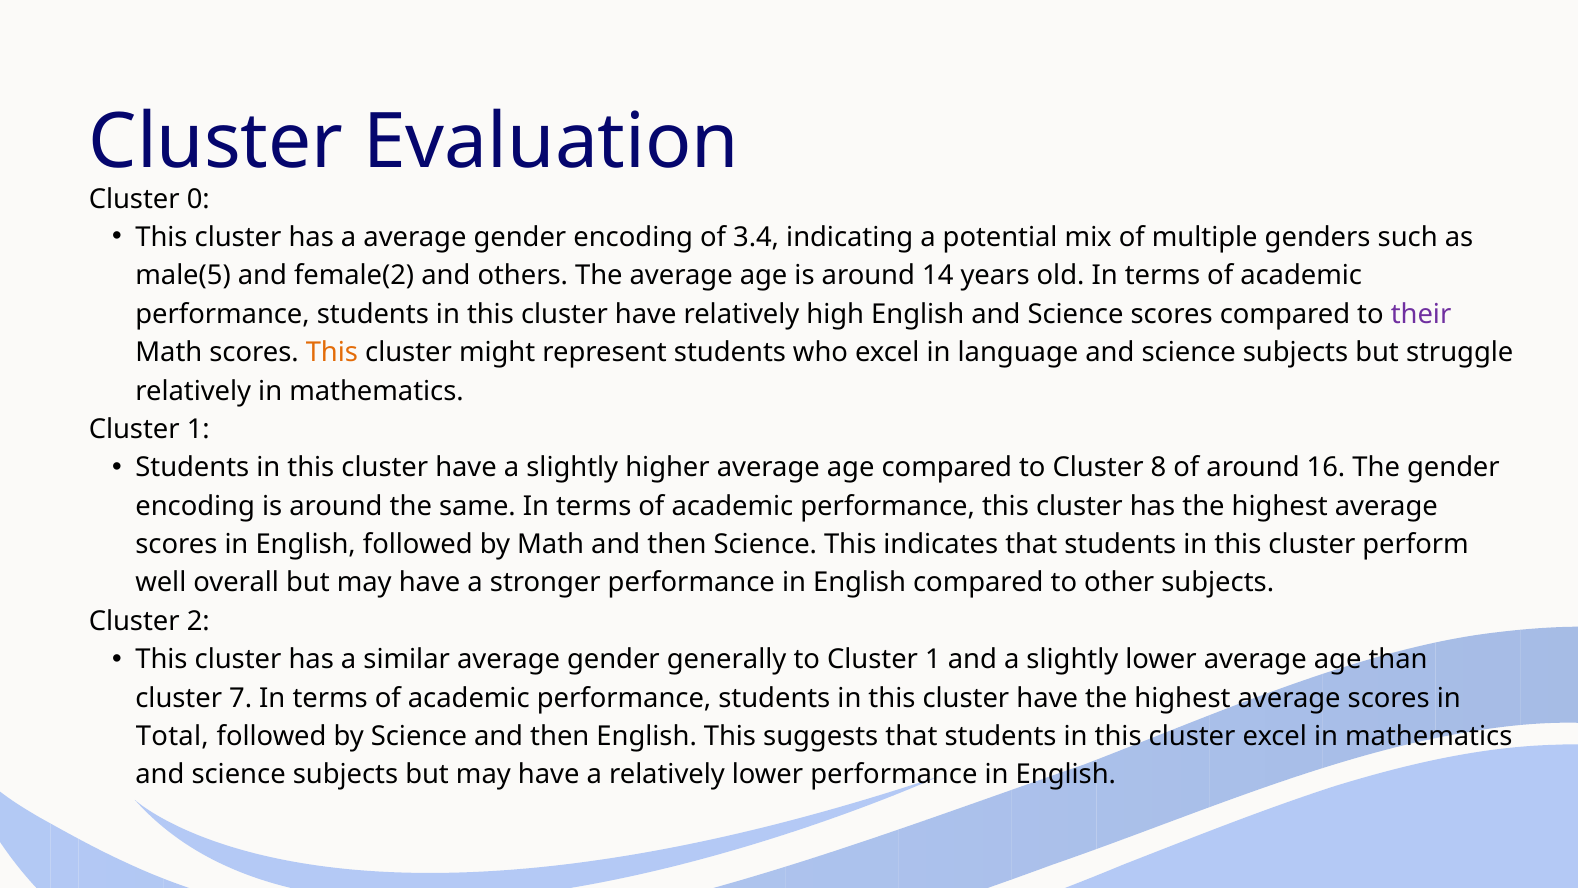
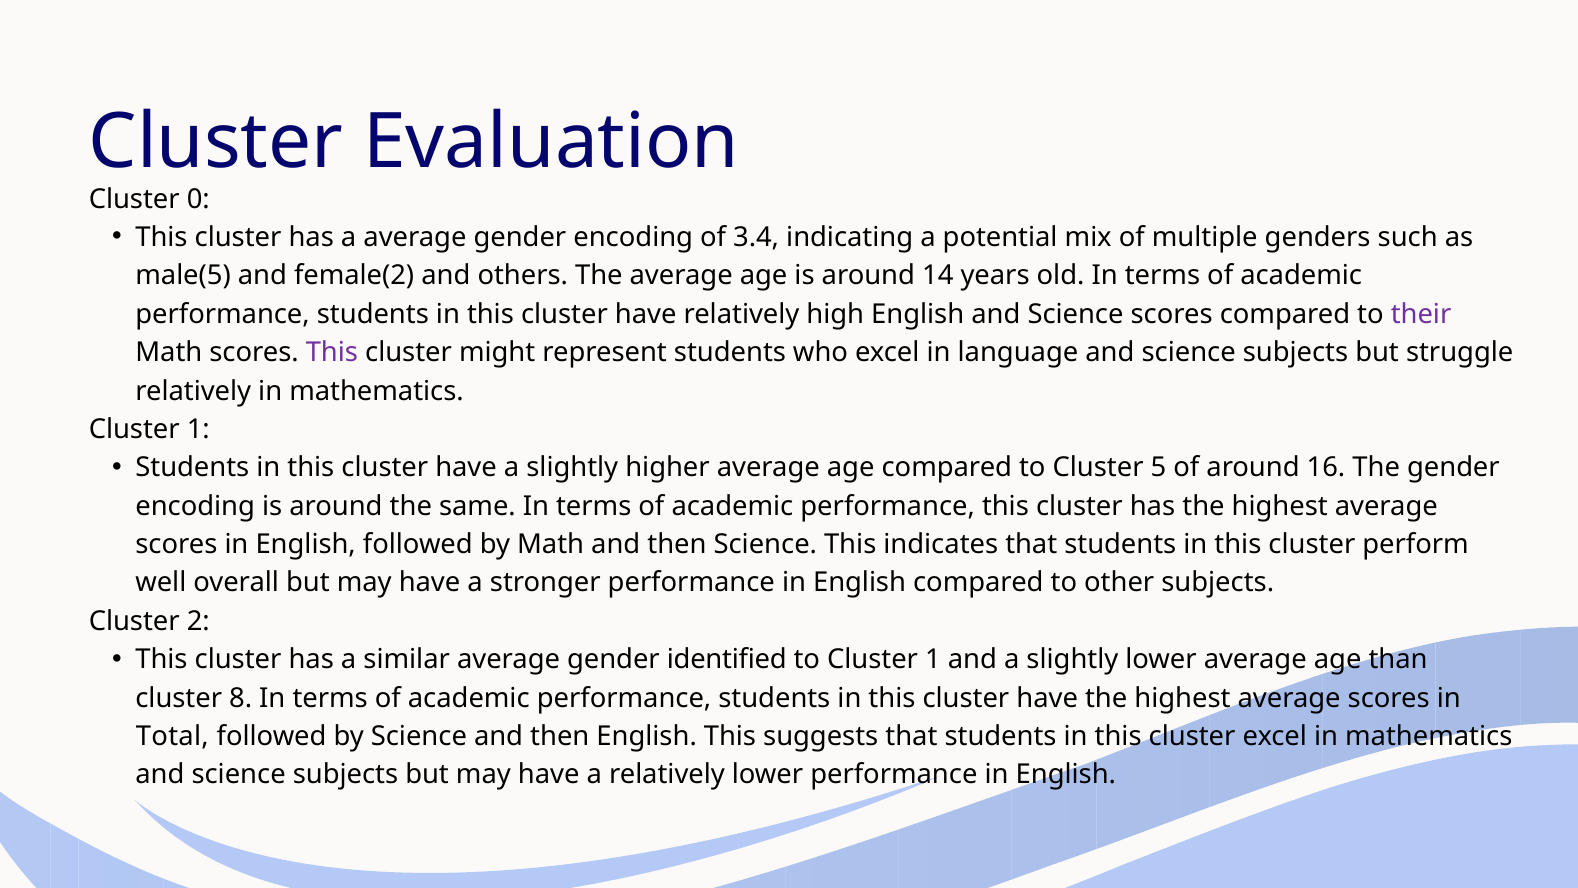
This colour: orange -> purple (332, 352)
8: 8 -> 5 (1158, 468)
generally: generally -> identified (727, 659)
7: 7 -> 8 (241, 698)
